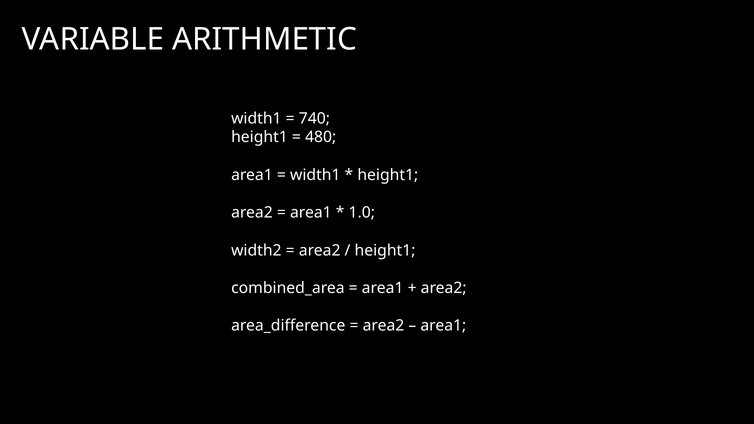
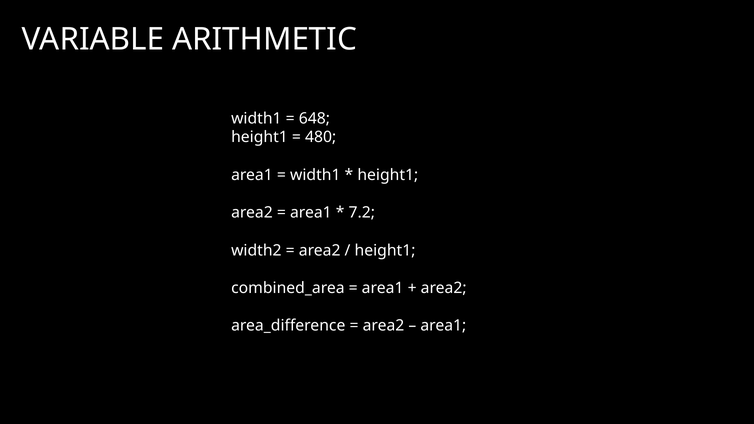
740: 740 -> 648 (314, 118)
1.0: 1.0 -> 7.2 (362, 213)
